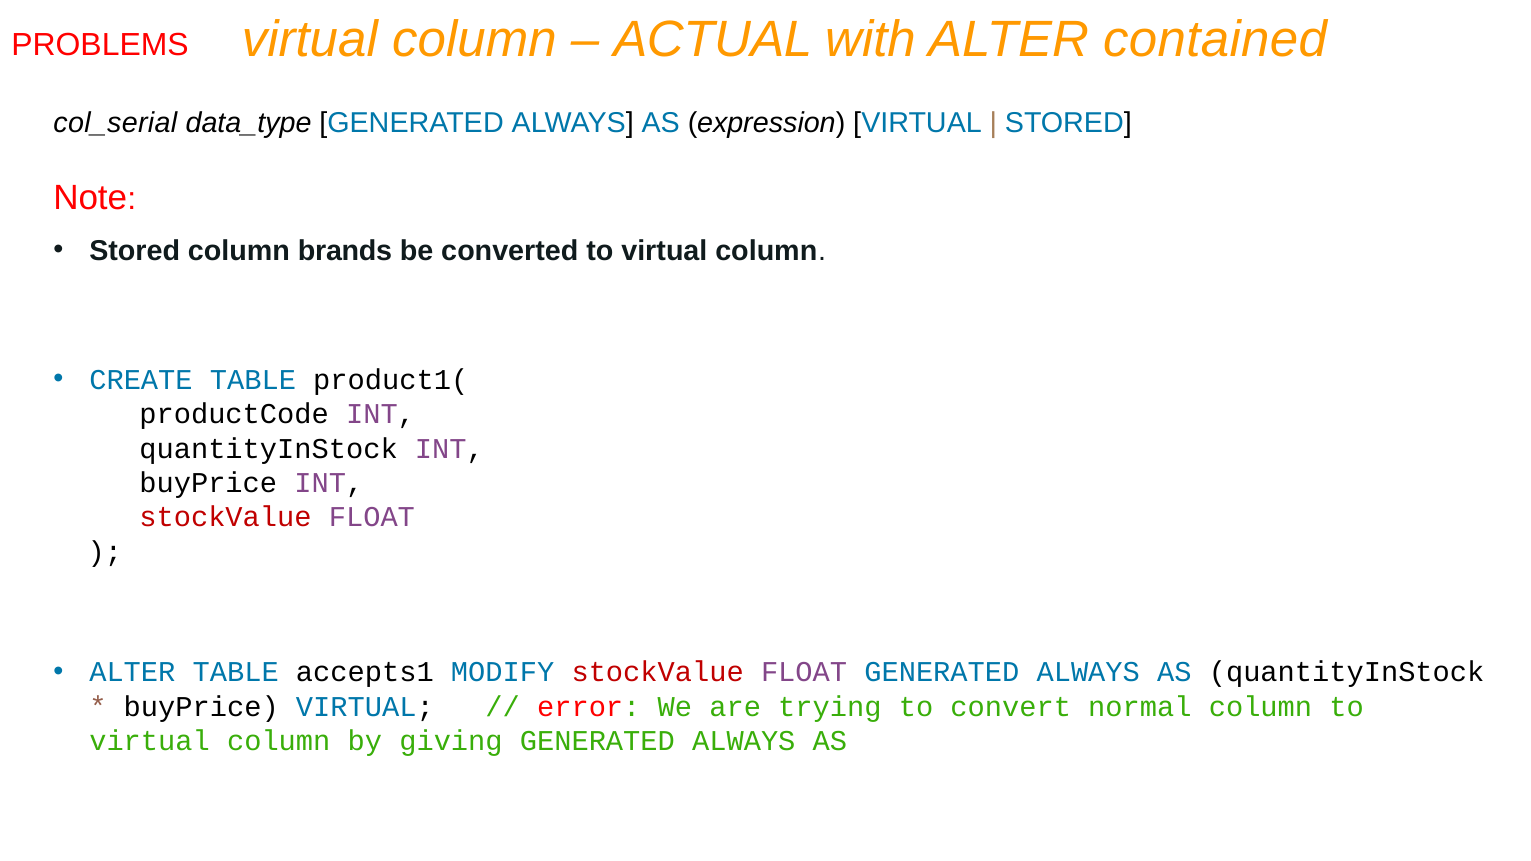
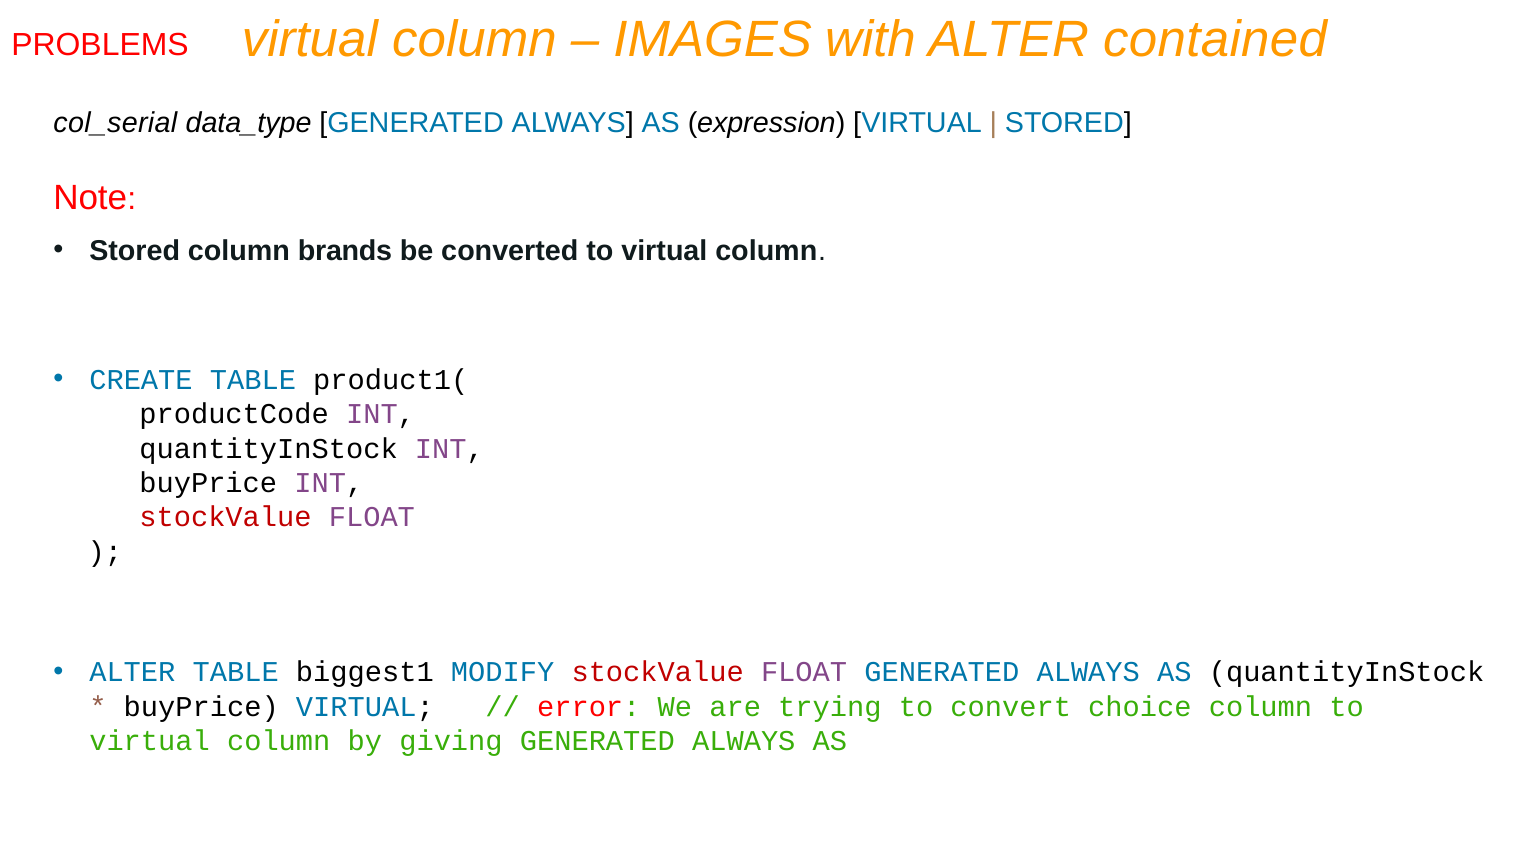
ACTUAL: ACTUAL -> IMAGES (713, 40)
accepts1: accepts1 -> biggest1 (365, 673)
normal: normal -> choice (1140, 707)
